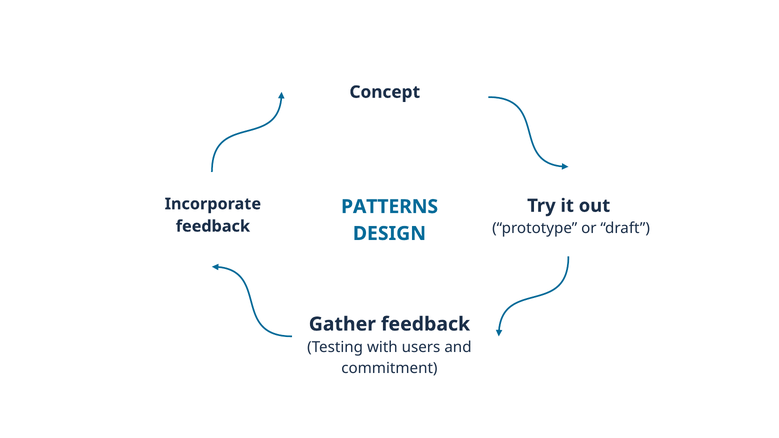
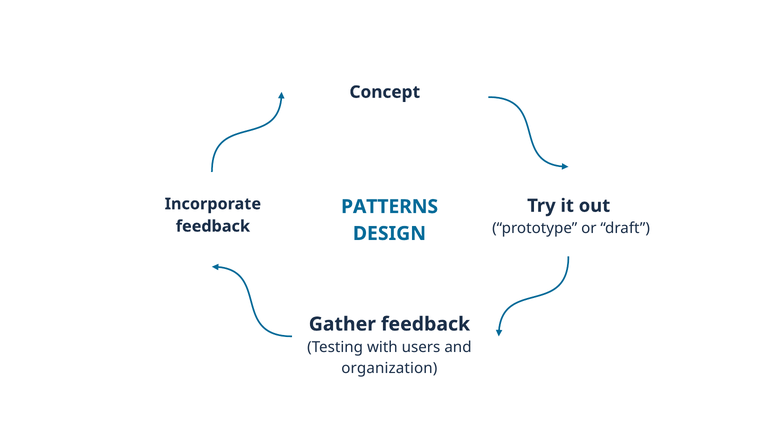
commitment: commitment -> organization (389, 368)
